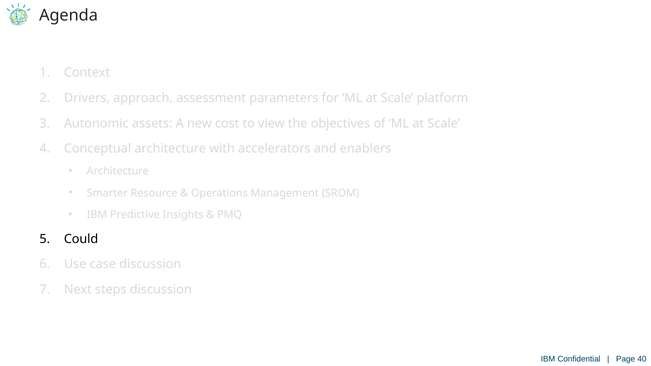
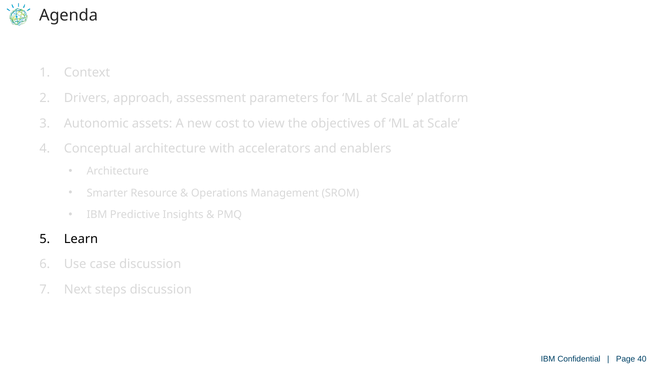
Could: Could -> Learn (81, 239)
